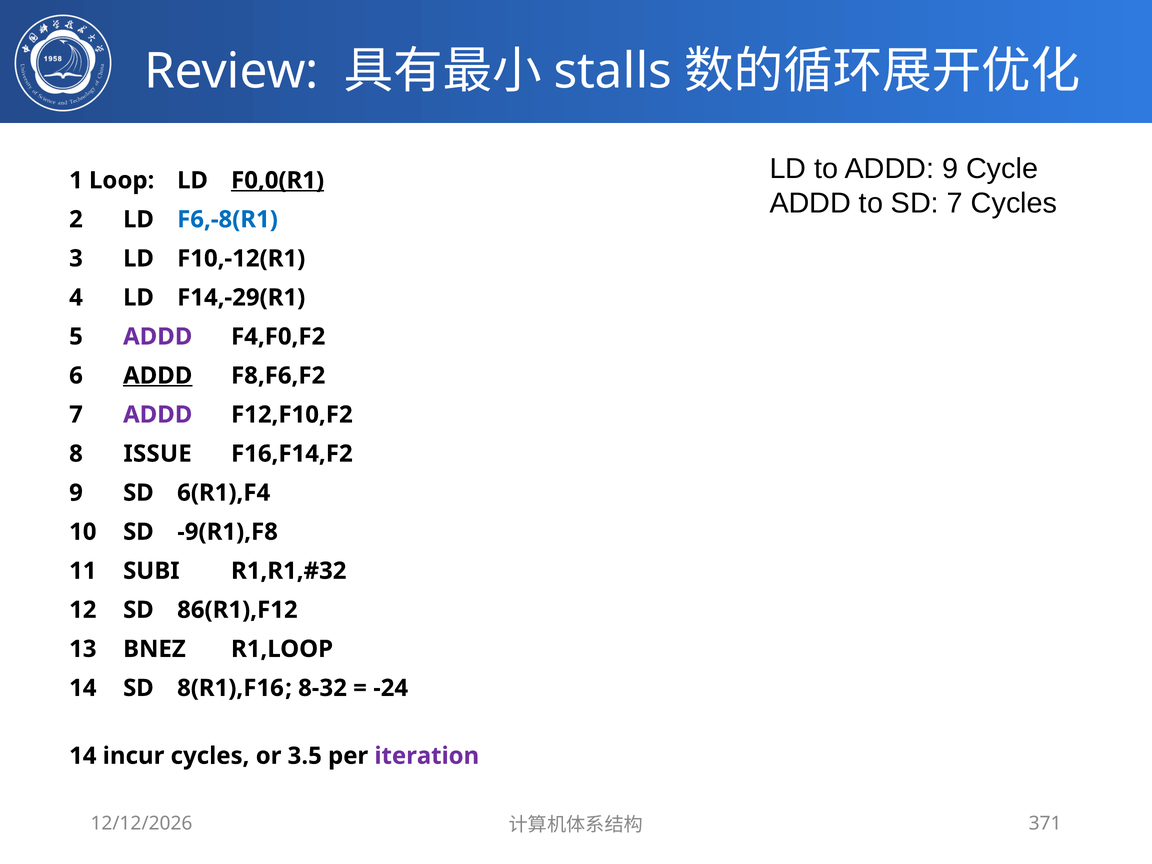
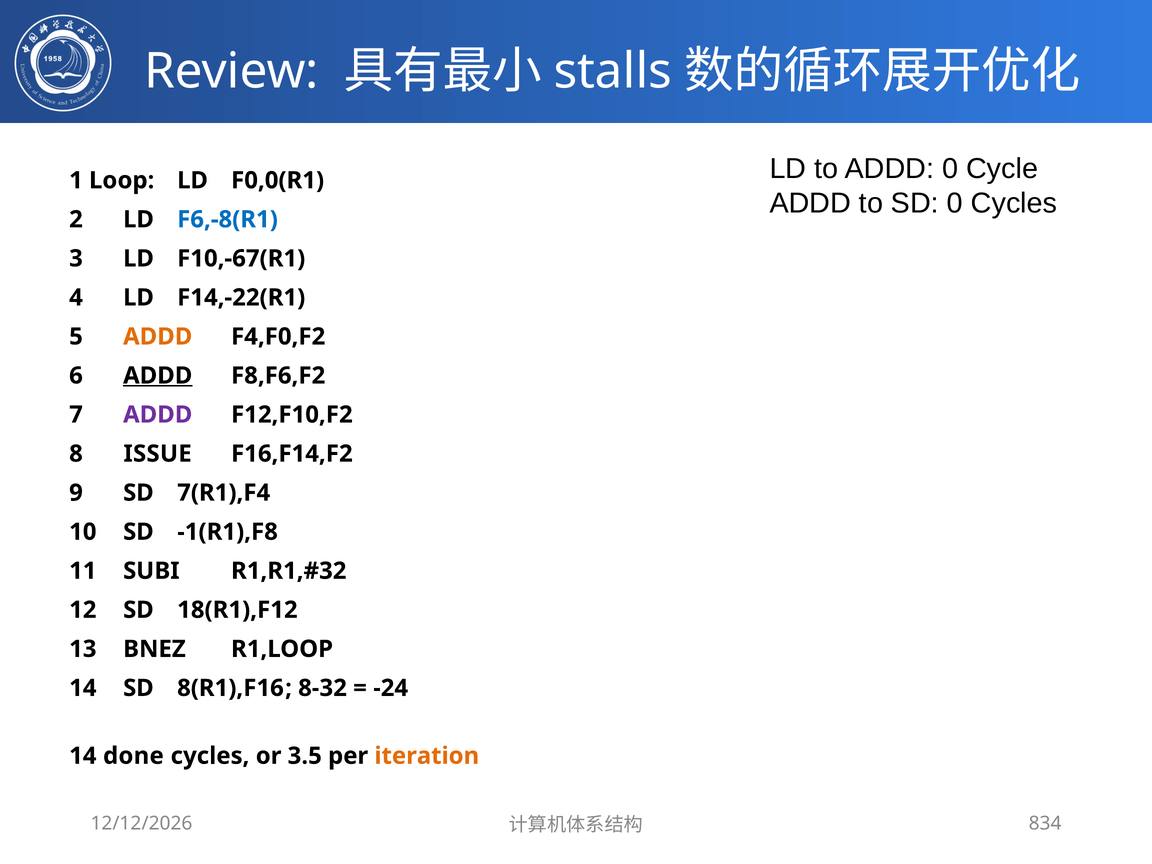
ADDD 9: 9 -> 0 (950, 169)
F0,0(R1 underline: present -> none (278, 180)
SD 7: 7 -> 0 (955, 203)
F10,-12(R1: F10,-12(R1 -> F10,-67(R1 (241, 258)
F14,-29(R1: F14,-29(R1 -> F14,-22(R1 (241, 298)
ADDD colour: purple -> orange (158, 337)
6(R1),F4: 6(R1),F4 -> 7(R1),F4 (224, 493)
-9(R1),F8: -9(R1),F8 -> -1(R1),F8 (227, 532)
86(R1),F12: 86(R1),F12 -> 18(R1),F12 (237, 610)
incur: incur -> done (133, 756)
iteration colour: purple -> orange (427, 756)
371: 371 -> 834 (1045, 824)
